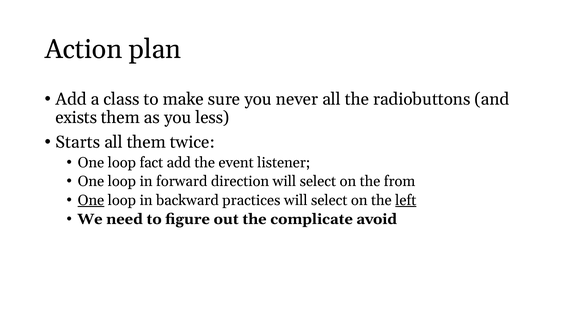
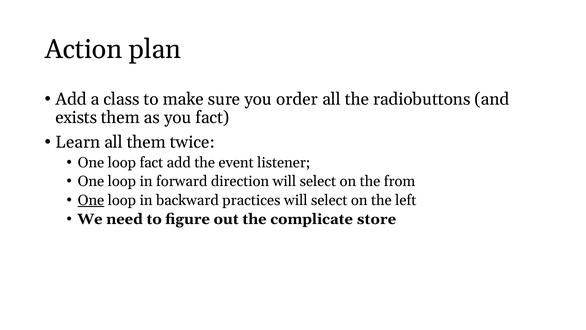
never: never -> order (297, 99)
you less: less -> fact (212, 118)
Starts: Starts -> Learn (78, 142)
left underline: present -> none (406, 200)
avoid: avoid -> store (377, 219)
